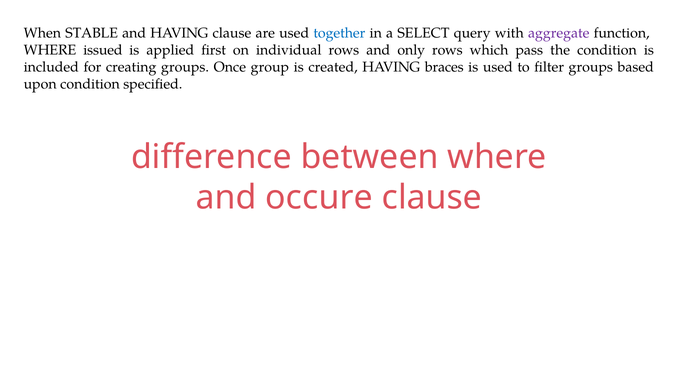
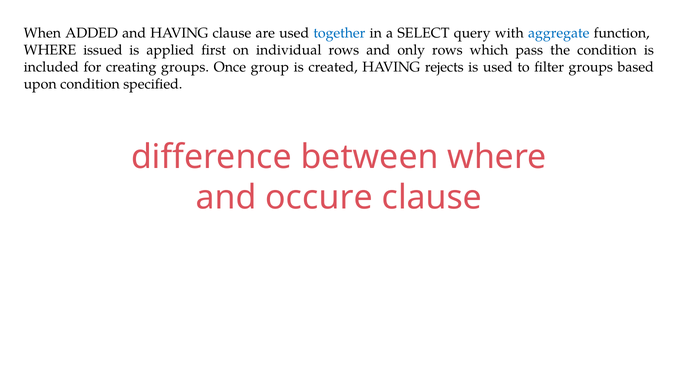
STABLE: STABLE -> ADDED (92, 33)
aggregate colour: purple -> blue (559, 33)
braces: braces -> rejects (444, 67)
